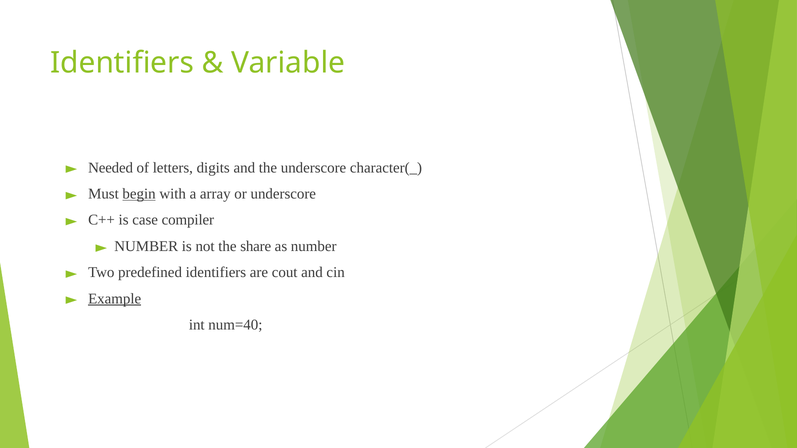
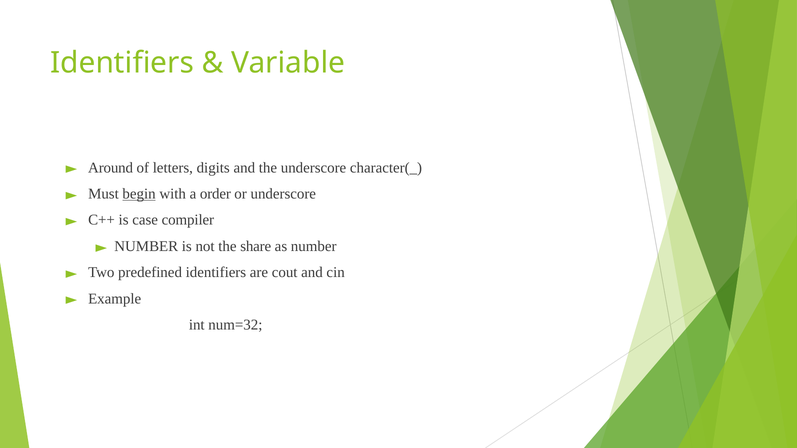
Needed: Needed -> Around (111, 168)
array: array -> order (215, 194)
Example underline: present -> none (115, 299)
num=40: num=40 -> num=32 (235, 325)
